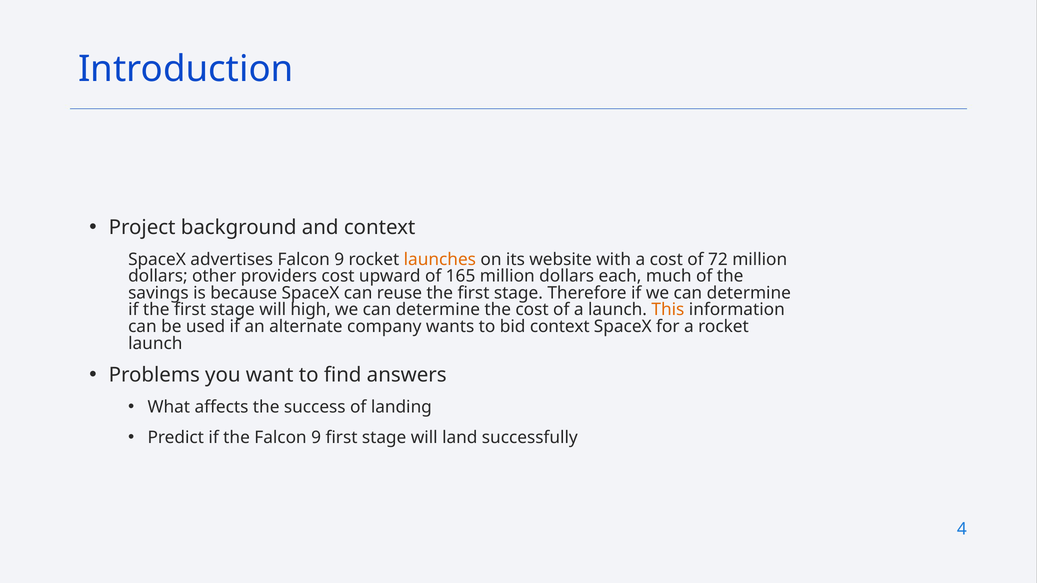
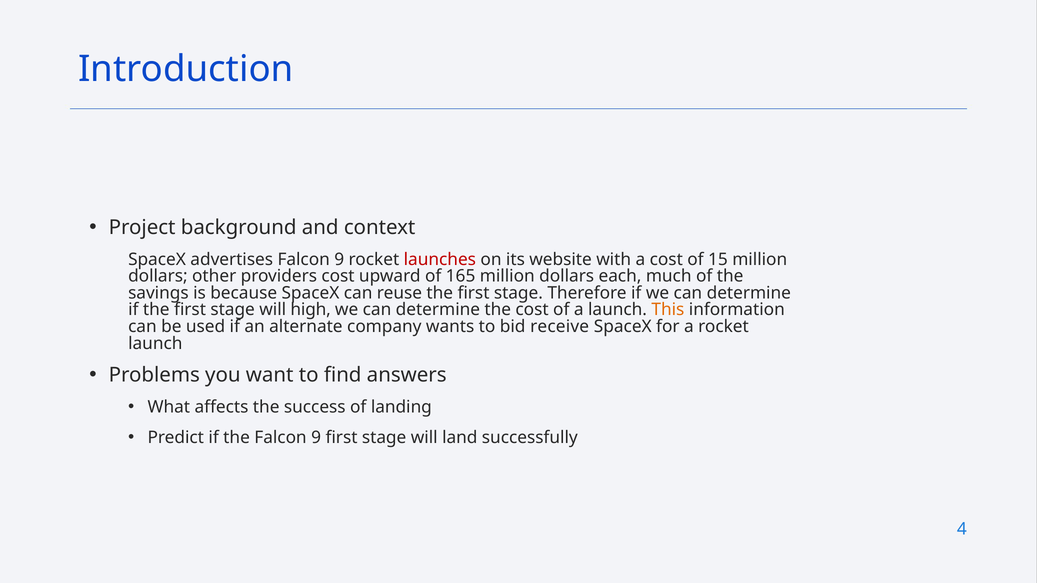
launches colour: orange -> red (440, 260)
72: 72 -> 15 (718, 260)
bid context: context -> receive (560, 327)
